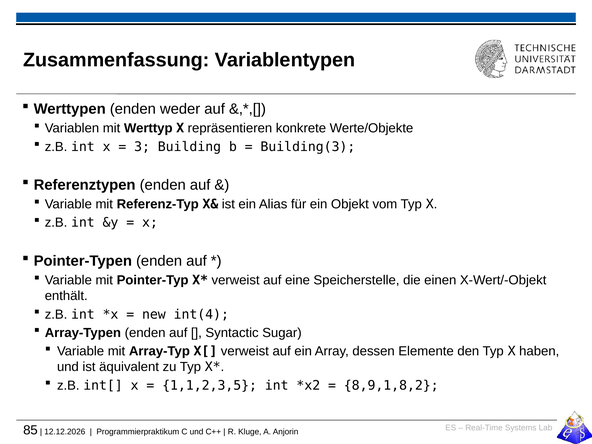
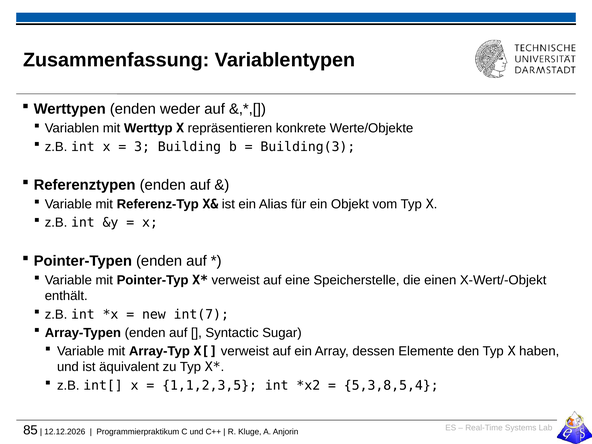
int(4: int(4 -> int(7 (201, 314)
8,9,1,8,2: 8,9,1,8,2 -> 5,3,8,5,4 (391, 385)
